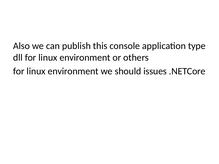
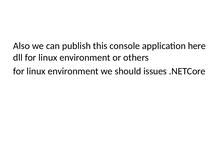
type: type -> here (197, 46)
